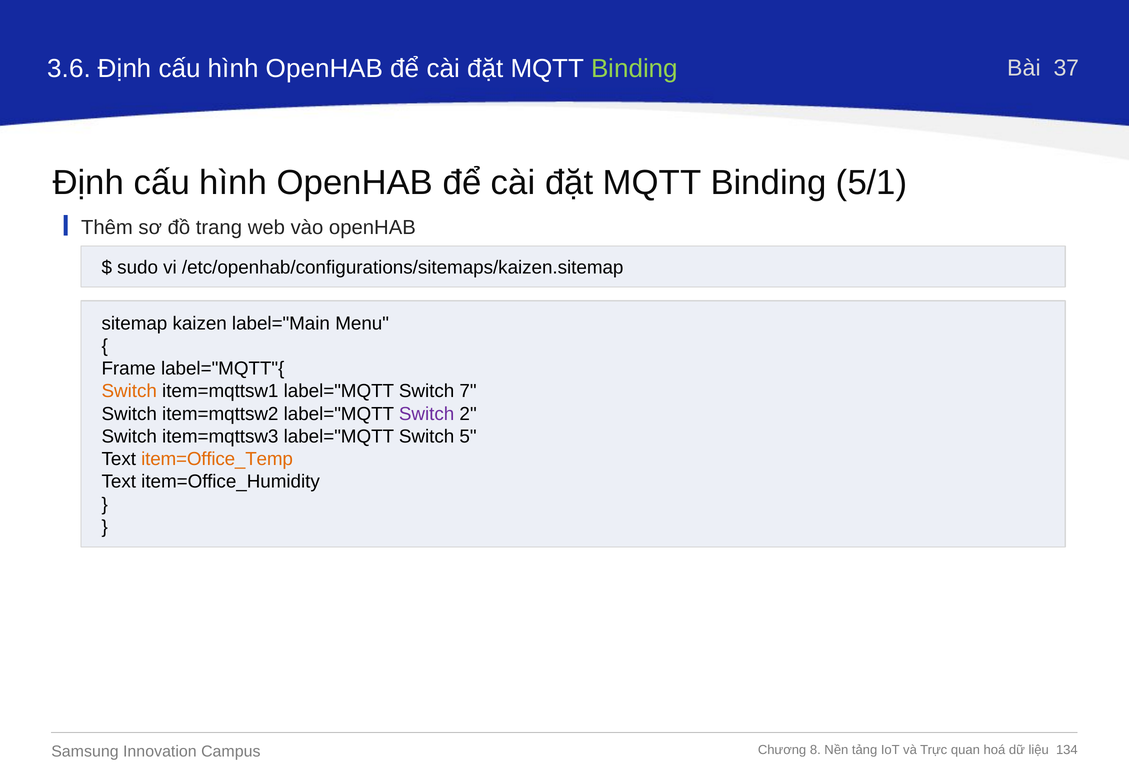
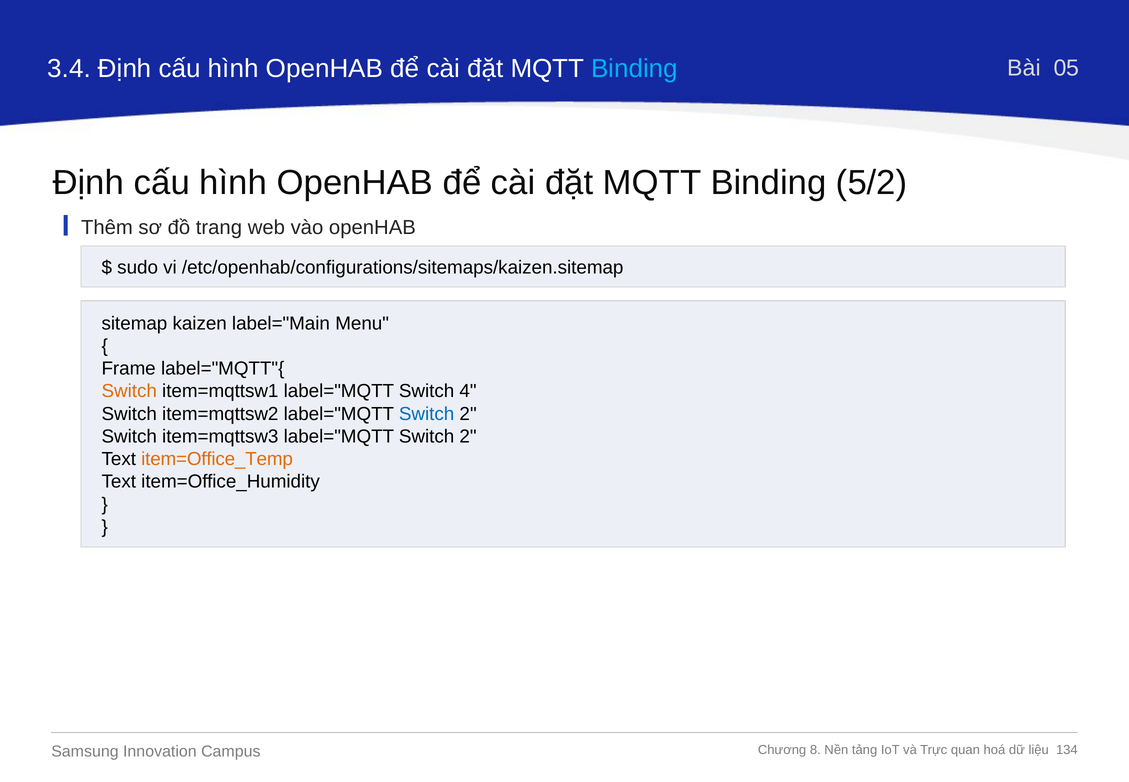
3.6: 3.6 -> 3.4 (69, 68)
Binding colour: light green -> light blue (635, 68)
37: 37 -> 05 (1066, 68)
5/1: 5/1 -> 5/2 (872, 183)
7: 7 -> 4 (468, 391)
Switch colour: purple -> blue (427, 414)
item=mqttsw3 label="MQTT Switch 5: 5 -> 2 (468, 436)
